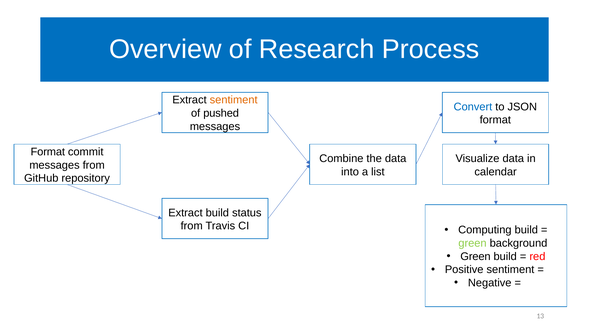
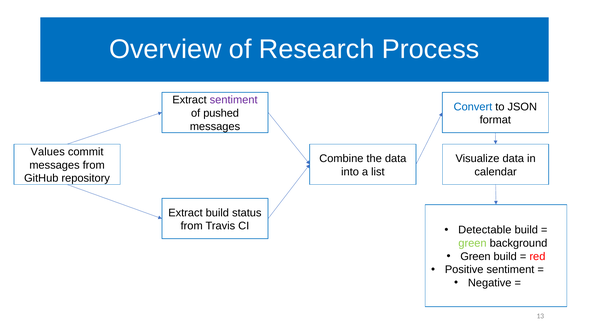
sentiment colour: orange -> purple (234, 100)
Format: Format -> Values (48, 152)
Computing: Computing -> Detectable (485, 230)
